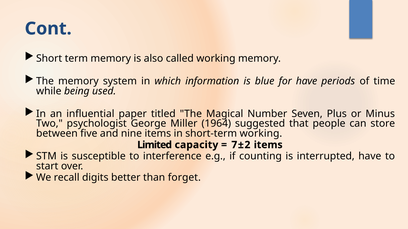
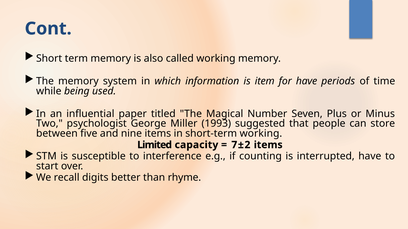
blue: blue -> item (265, 81)
1964: 1964 -> 1993 (216, 124)
forget: forget -> rhyme (184, 178)
